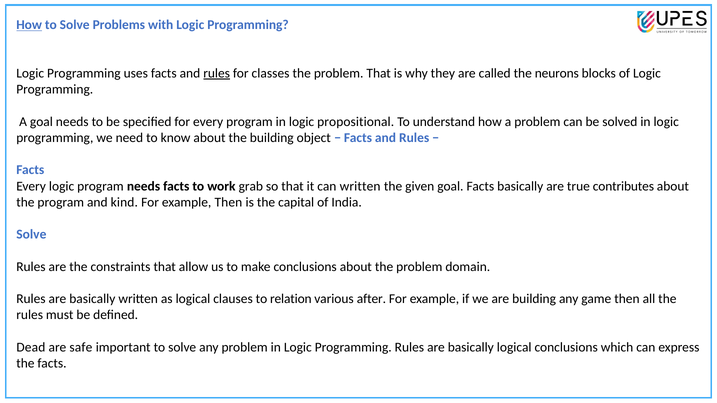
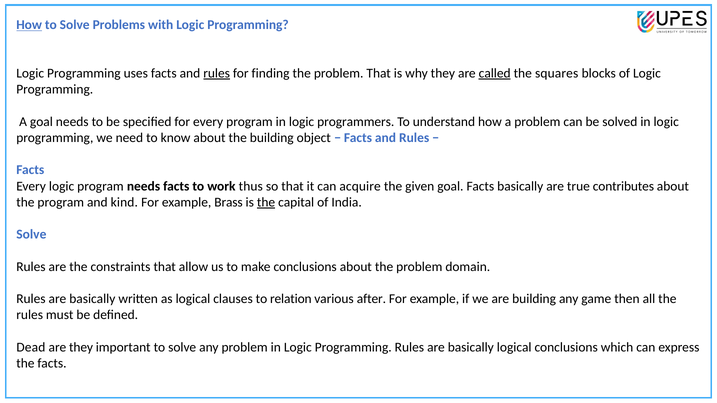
classes: classes -> finding (271, 73)
called underline: none -> present (495, 73)
neurons: neurons -> squares (557, 73)
propositional: propositional -> programmers (356, 122)
grab: grab -> thus (251, 186)
can written: written -> acquire (360, 186)
example Then: Then -> Brass (229, 202)
the underline: none -> present (266, 202)
are safe: safe -> they (81, 348)
